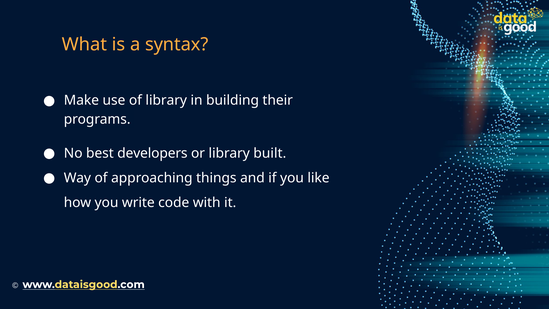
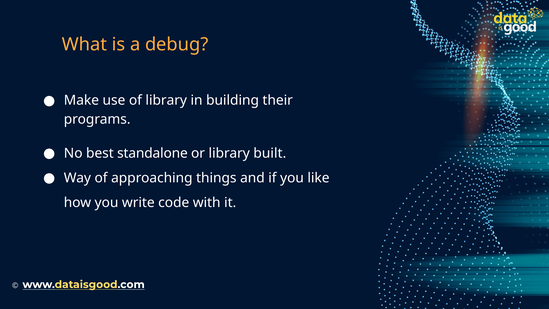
syntax: syntax -> debug (177, 44)
developers: developers -> standalone (152, 153)
